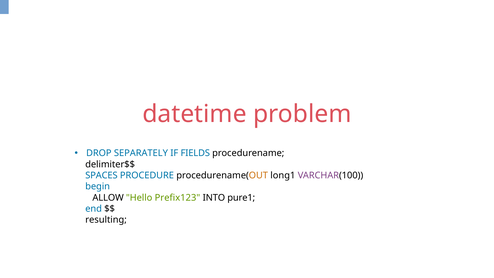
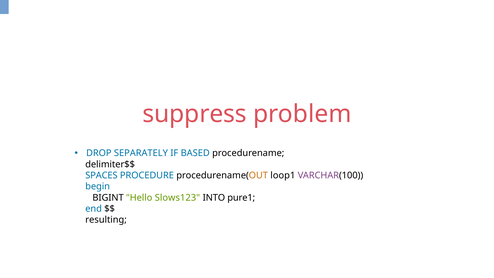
datetime: datetime -> suppress (195, 114)
FIELDS: FIELDS -> BASED (195, 153)
long1: long1 -> loop1 (283, 175)
ALLOW: ALLOW -> BIGINT (108, 198)
Prefix123: Prefix123 -> Slows123 (177, 198)
